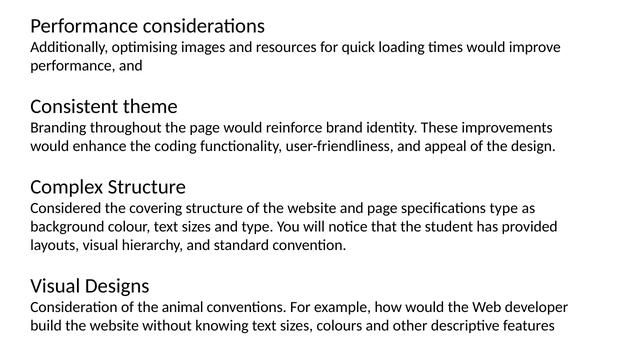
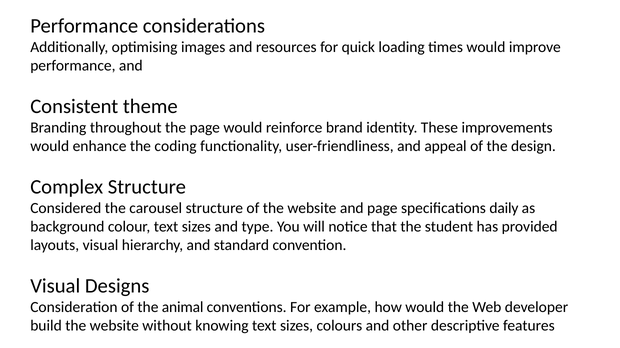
covering: covering -> carousel (156, 209)
specifications type: type -> daily (504, 209)
